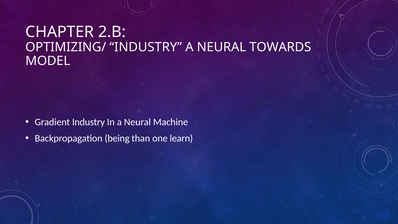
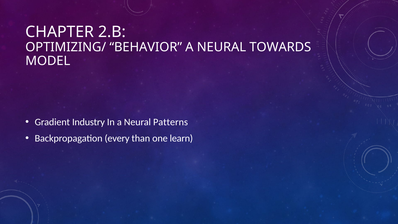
OPTIMIZING/ INDUSTRY: INDUSTRY -> BEHAVIOR (146, 47)
Machine: Machine -> Patterns (171, 122)
being: being -> every (117, 138)
